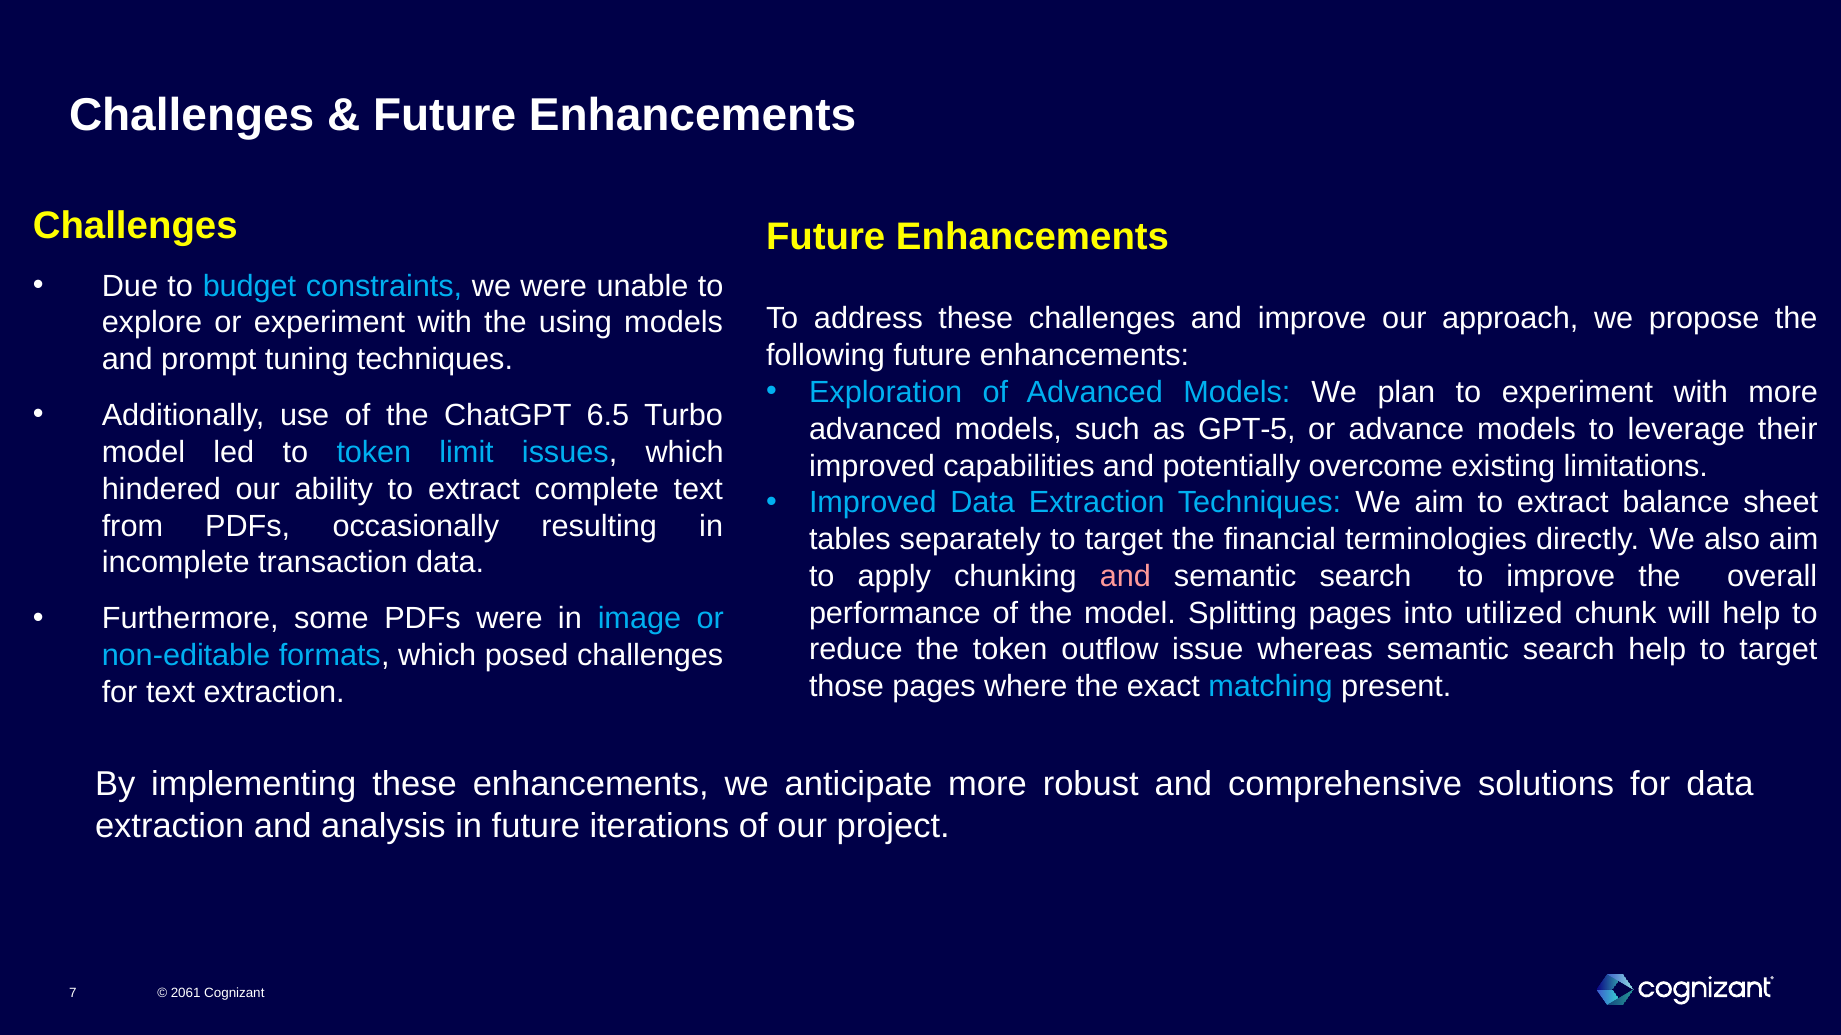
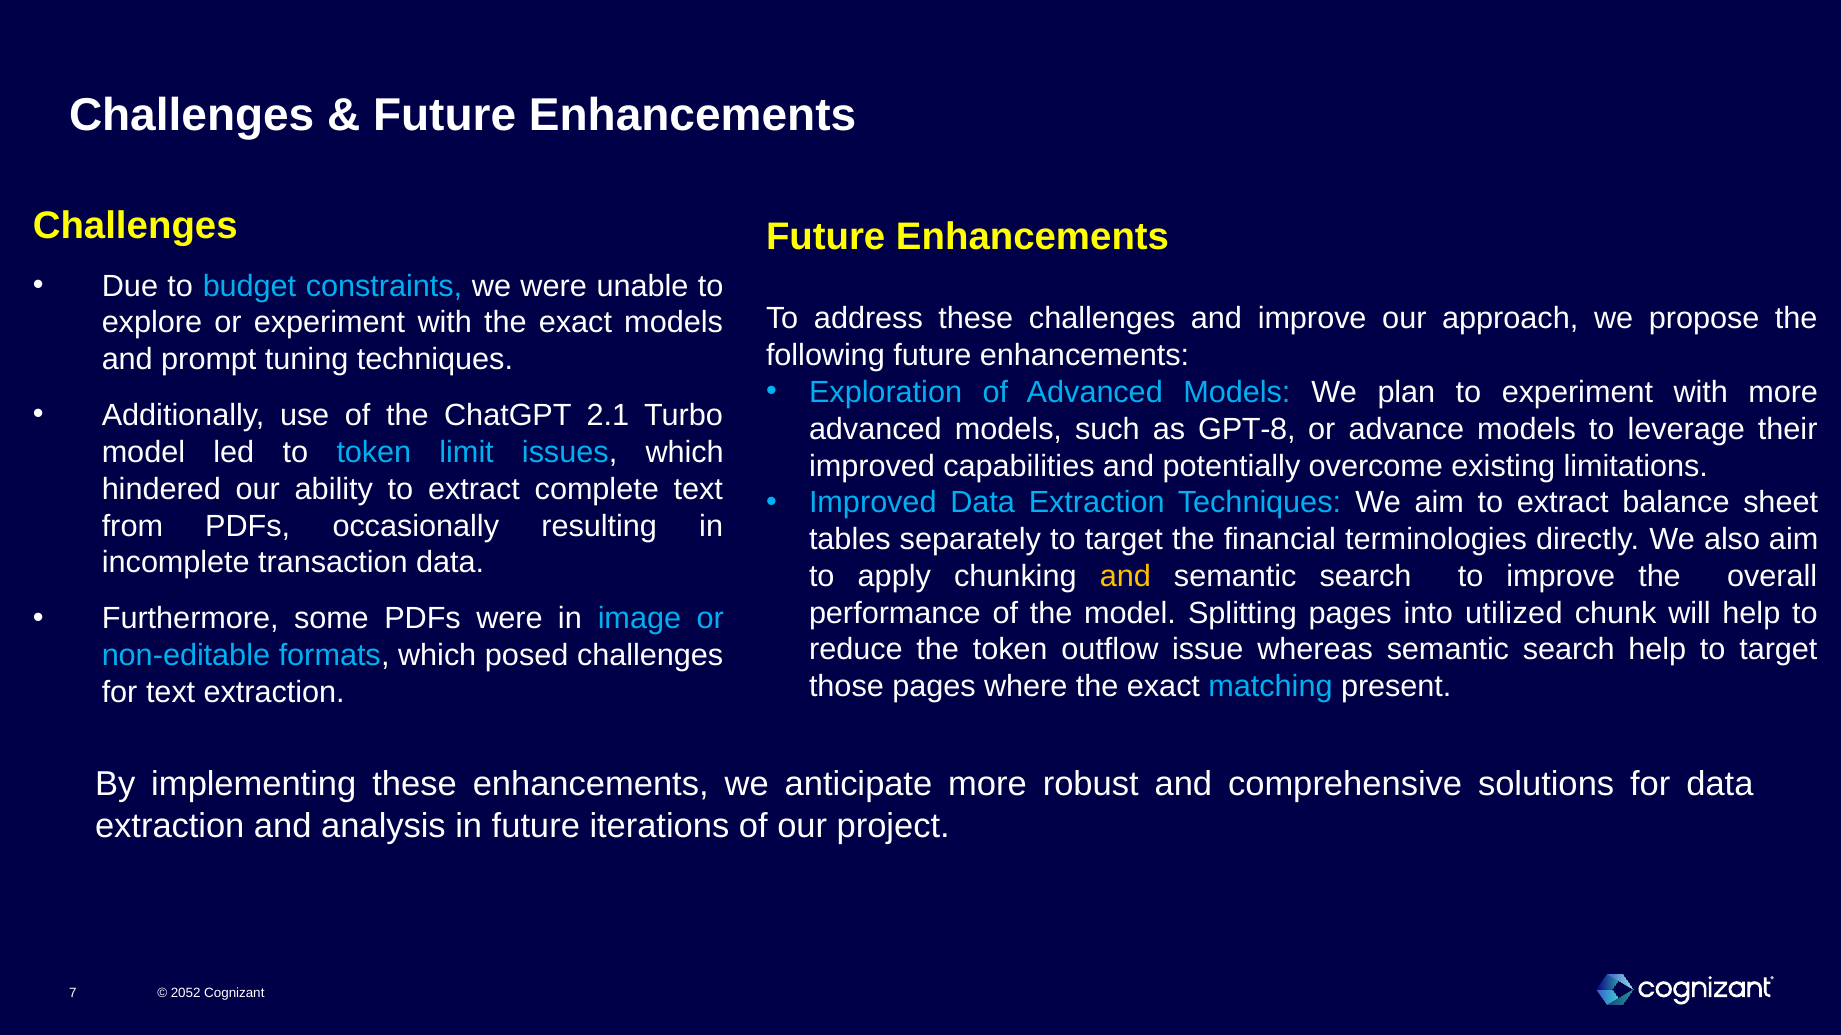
with the using: using -> exact (575, 323)
6.5: 6.5 -> 2.1 (608, 416)
GPT-5: GPT-5 -> GPT-8 (1247, 429)
and colour: pink -> yellow (1125, 577)
2061: 2061 -> 2052 (186, 994)
